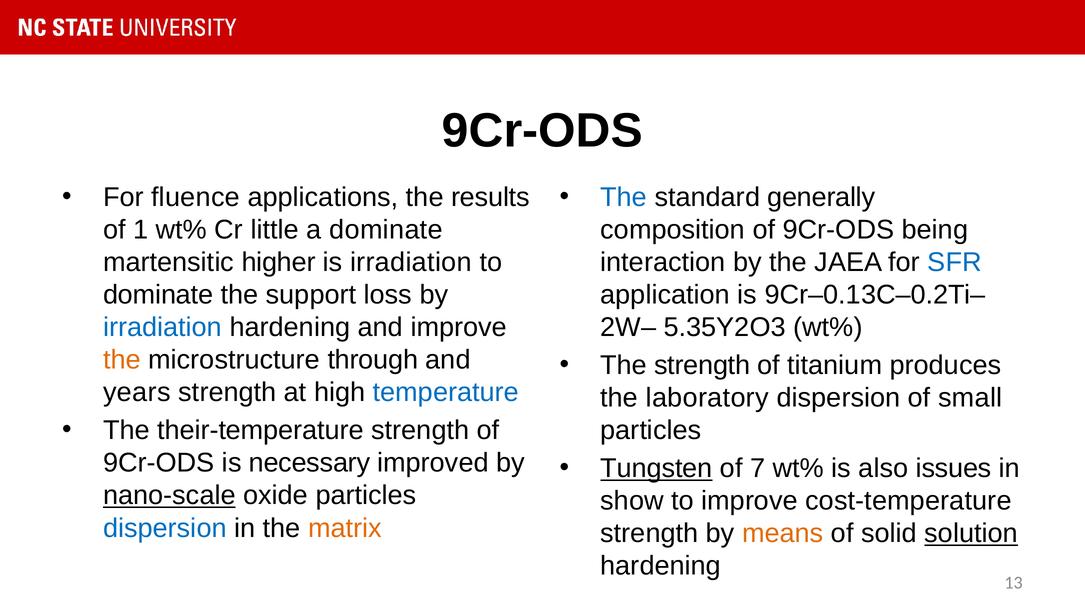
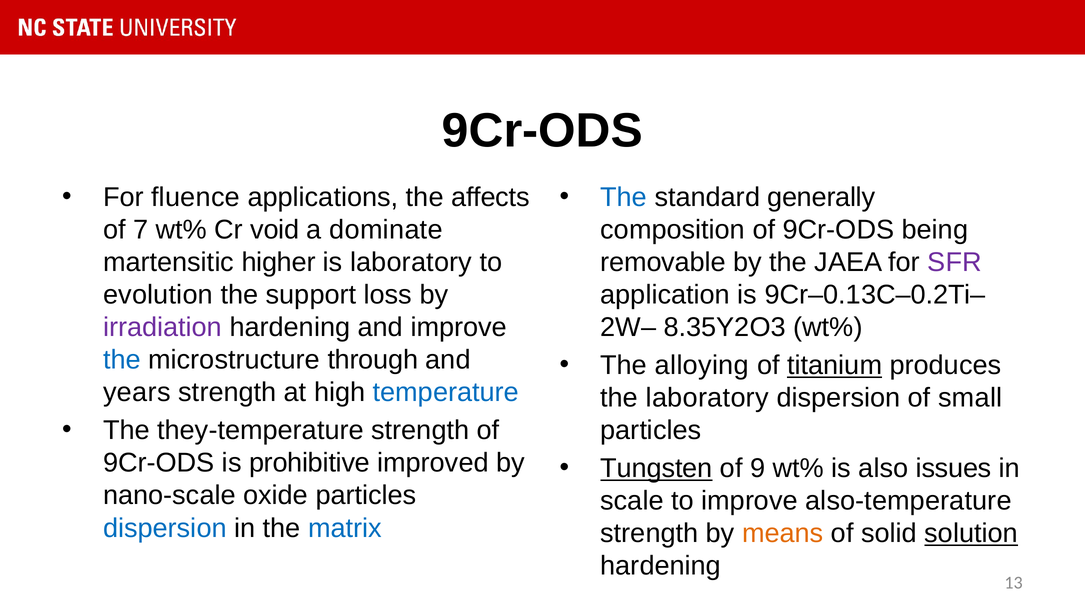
results: results -> affects (490, 197)
1: 1 -> 7 (141, 230)
little: little -> void (275, 230)
is irradiation: irradiation -> laboratory (411, 263)
interaction: interaction -> removable (663, 263)
SFR colour: blue -> purple (955, 263)
dominate: dominate -> evolution (158, 295)
irradiation colour: blue -> purple (163, 328)
5.35Y2O3: 5.35Y2O3 -> 8.35Y2O3 (725, 328)
the colour: orange -> blue (122, 360)
The strength: strength -> alloying (702, 366)
titanium underline: none -> present (835, 366)
their-temperature: their-temperature -> they-temperature (261, 431)
necessary: necessary -> prohibitive (309, 463)
7: 7 -> 9 (758, 469)
nano-scale underline: present -> none (169, 496)
show: show -> scale (632, 501)
cost-temperature: cost-temperature -> also-temperature (908, 501)
matrix colour: orange -> blue (345, 528)
